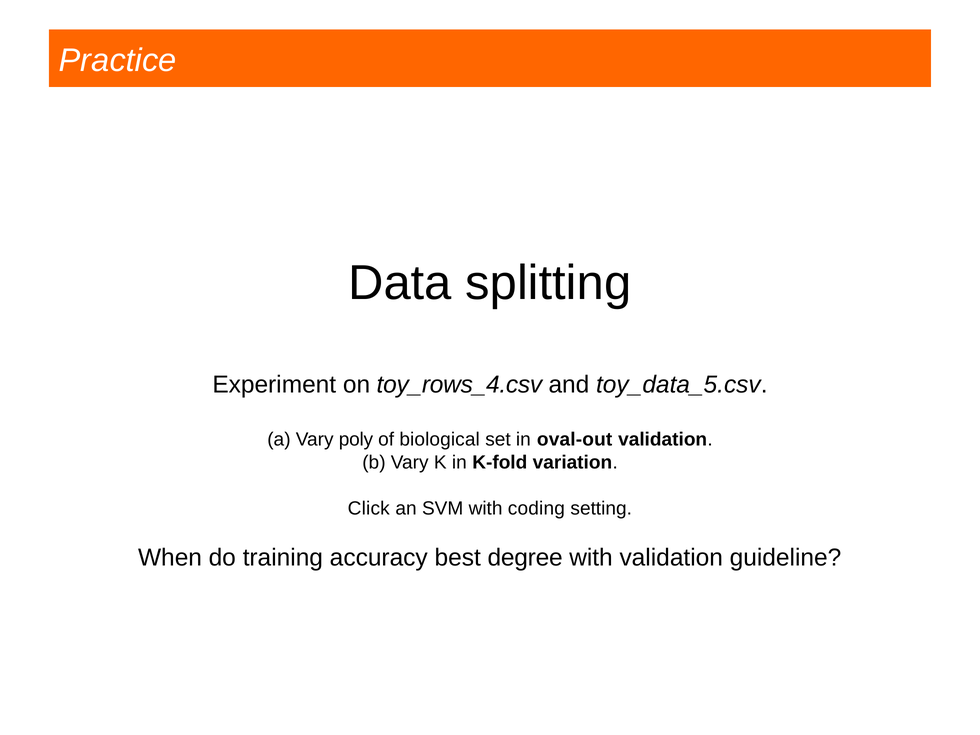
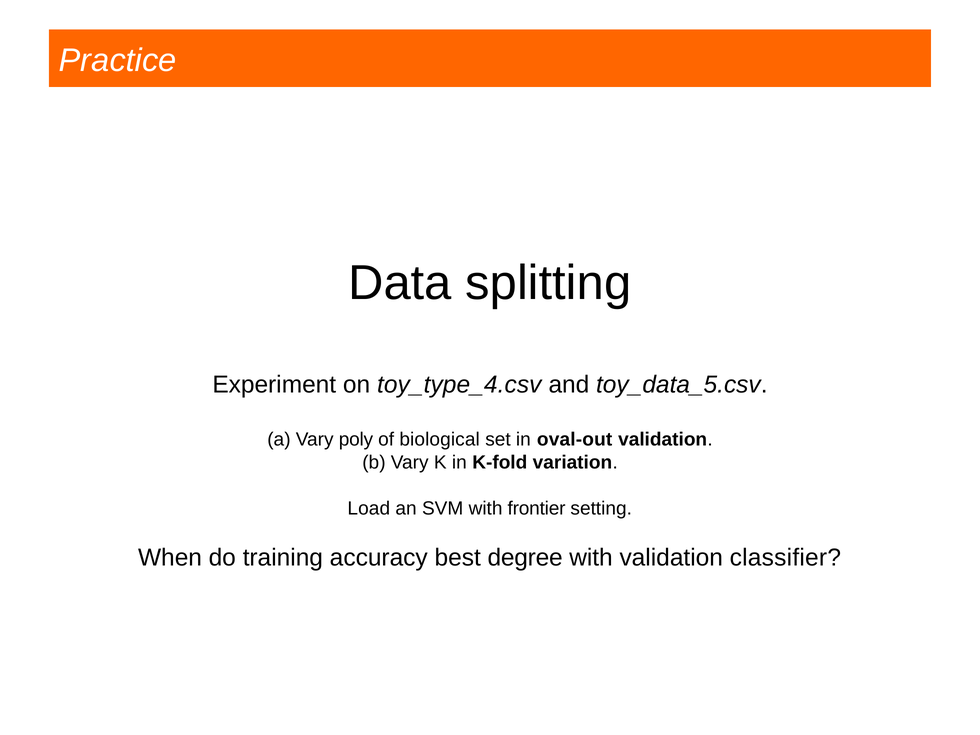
toy_rows_4.csv: toy_rows_4.csv -> toy_type_4.csv (459, 384)
Click: Click -> Load (369, 508)
coding: coding -> frontier (537, 508)
guideline: guideline -> classifier (785, 558)
